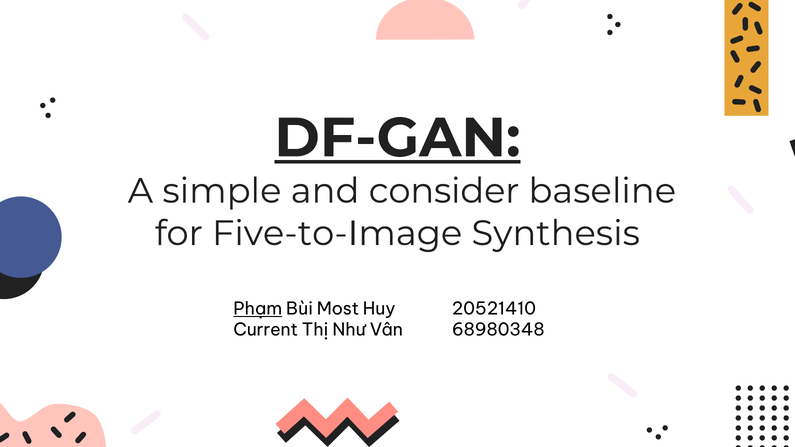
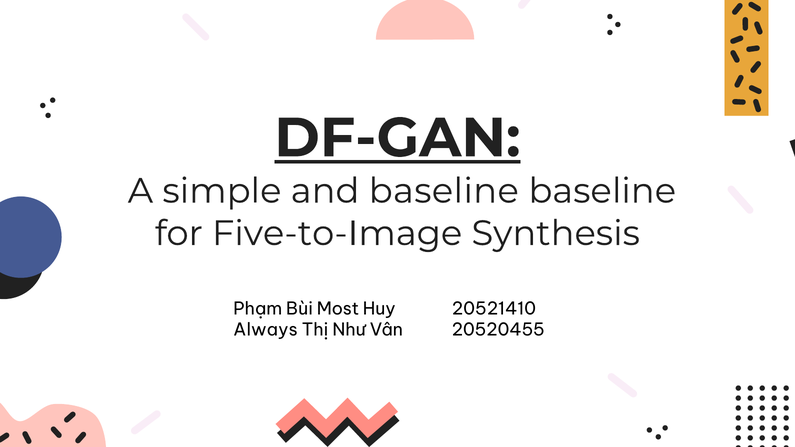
and consider: consider -> baseline (444, 191)
Phạm underline: present -> none (258, 309)
Current: Current -> Always (265, 330)
68980348: 68980348 -> 20520455 (498, 330)
